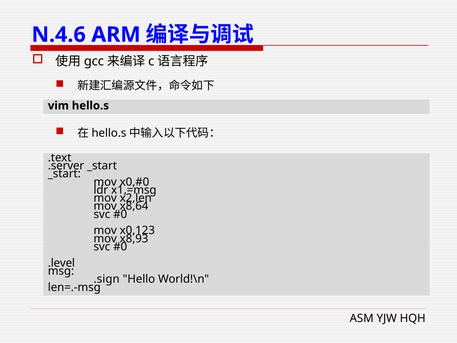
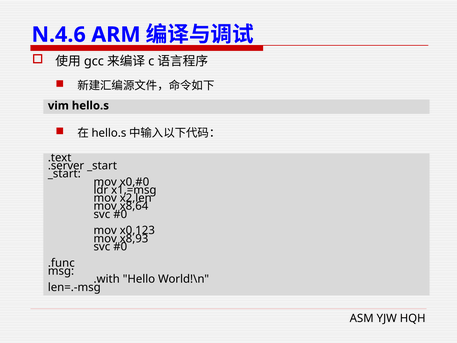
.level: .level -> .func (61, 263)
.sign: .sign -> .with (107, 279)
